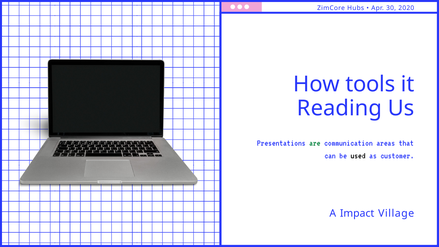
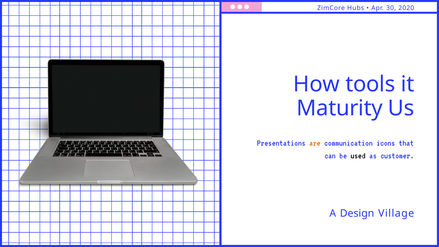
Reading: Reading -> Maturity (340, 108)
are colour: green -> orange (315, 143)
areas: areas -> icons (386, 143)
Impact: Impact -> Design (357, 213)
